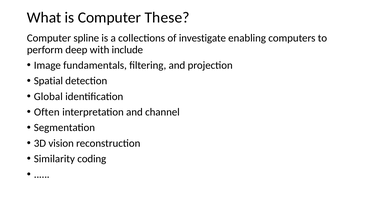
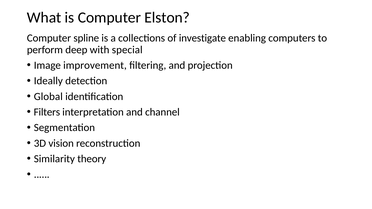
These: These -> Elston (167, 17)
include: include -> special (127, 50)
fundamentals: fundamentals -> improvement (95, 65)
Spatial: Spatial -> Ideally (48, 81)
Often: Often -> Filters (47, 112)
coding: coding -> theory (92, 159)
